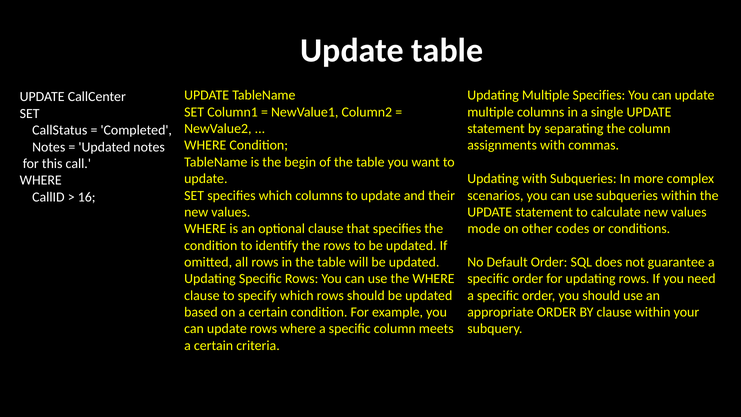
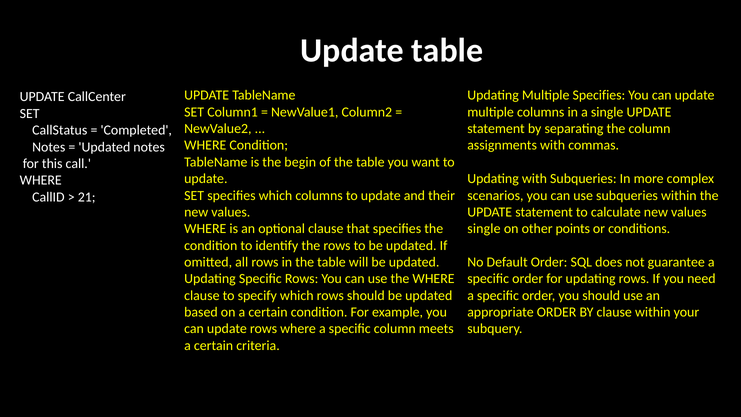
16: 16 -> 21 (87, 197)
mode: mode -> single (484, 229)
codes: codes -> points (573, 229)
